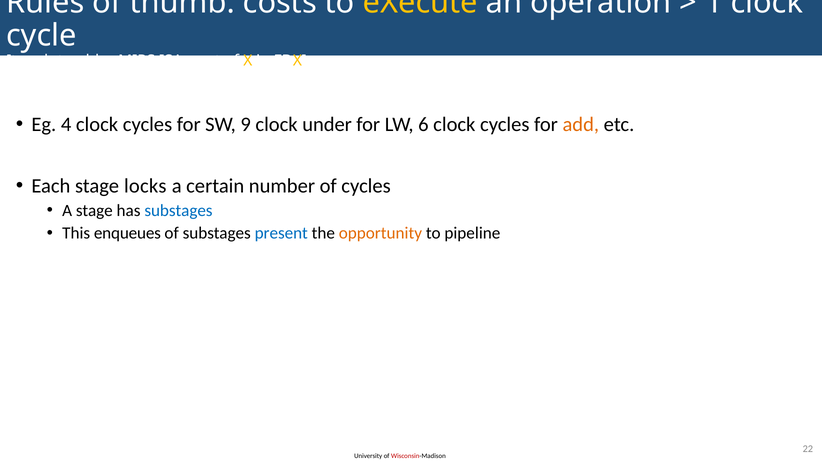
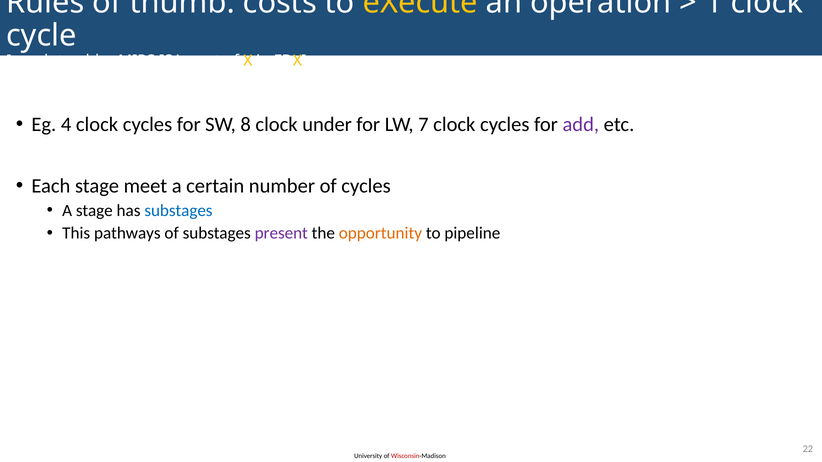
9: 9 -> 8 (246, 124)
6: 6 -> 7 (423, 124)
add colour: orange -> purple (581, 124)
locks: locks -> meet (145, 186)
enqueues: enqueues -> pathways (127, 233)
present colour: blue -> purple (281, 233)
